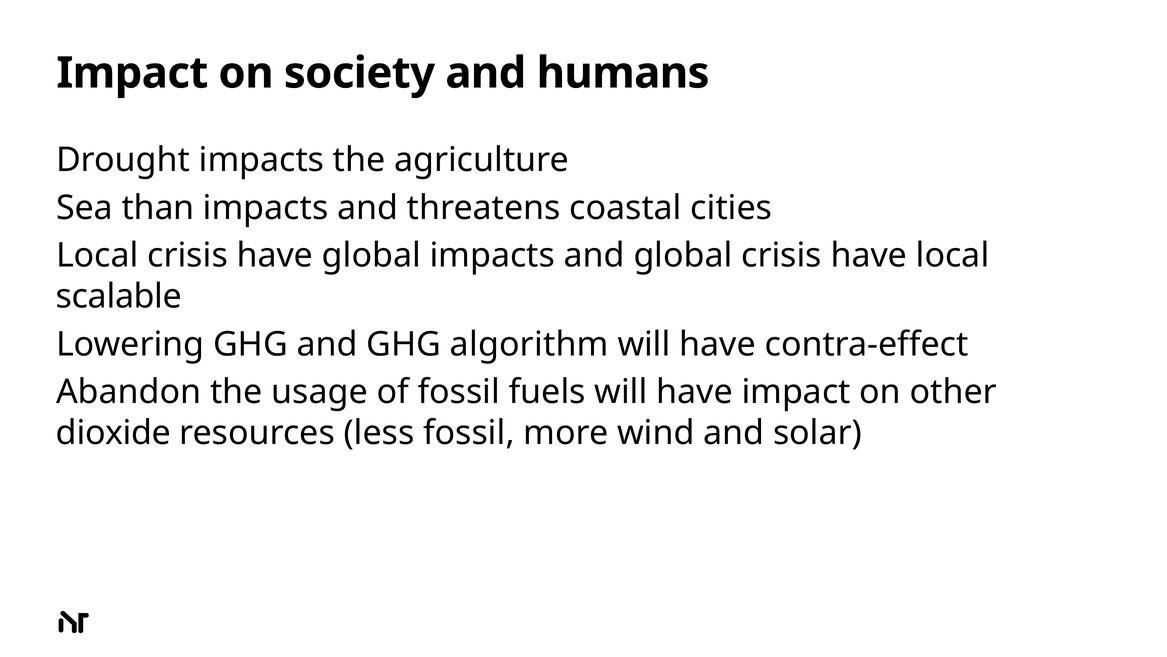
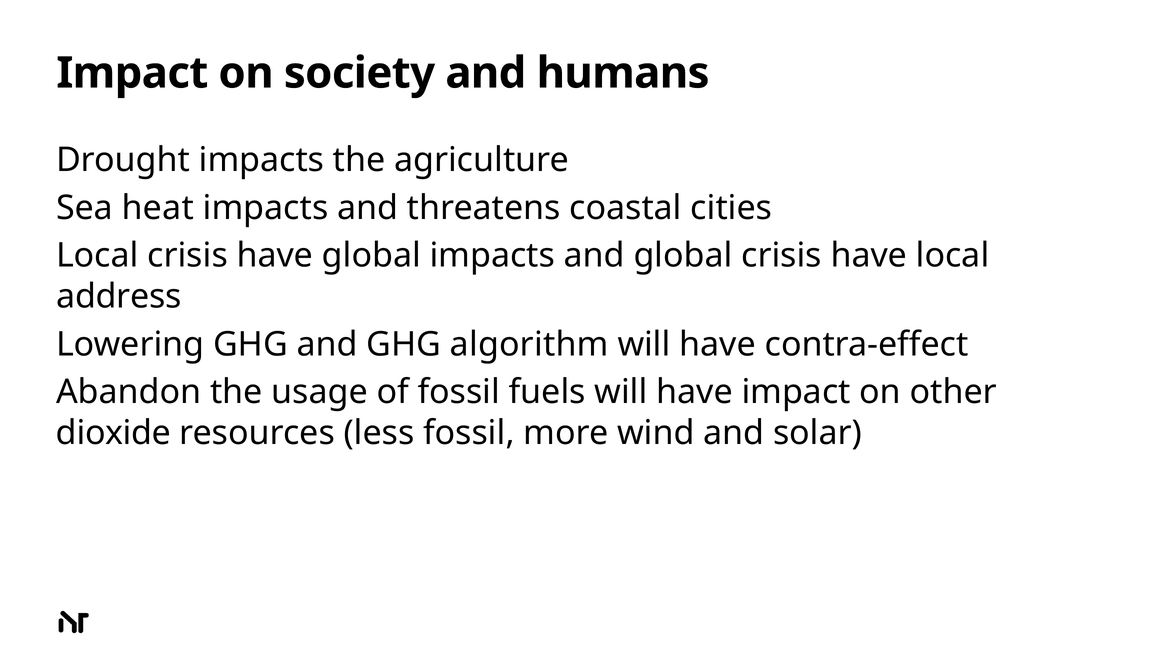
than: than -> heat (158, 208)
scalable: scalable -> address (119, 296)
